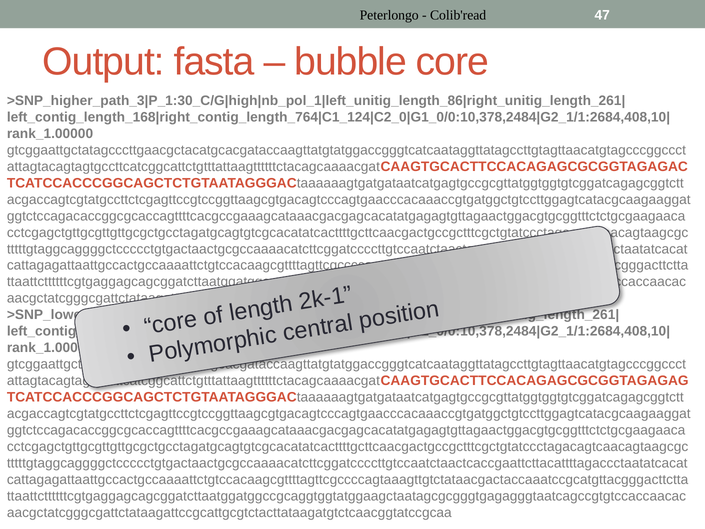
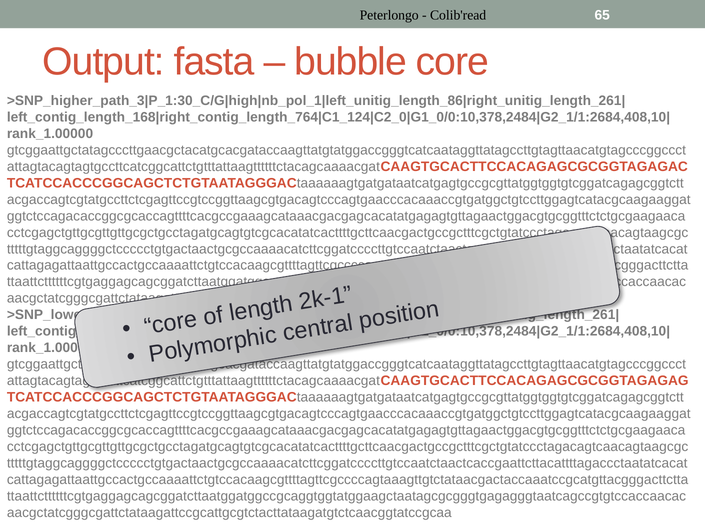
47: 47 -> 65 (602, 15)
